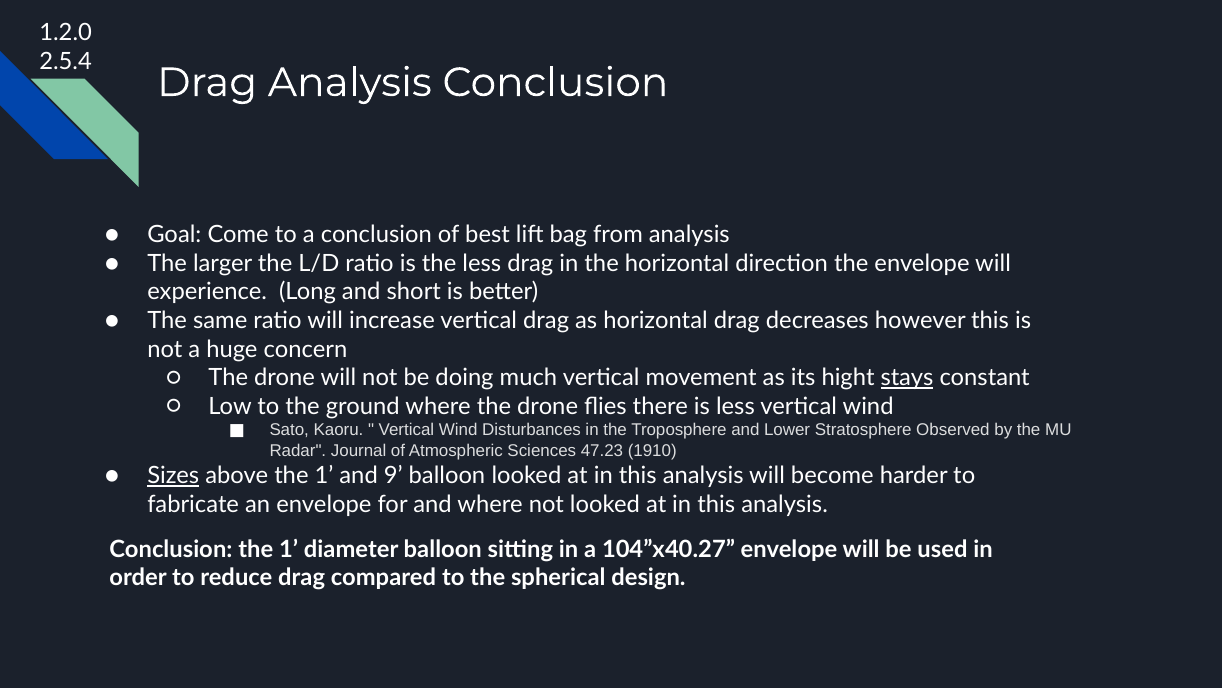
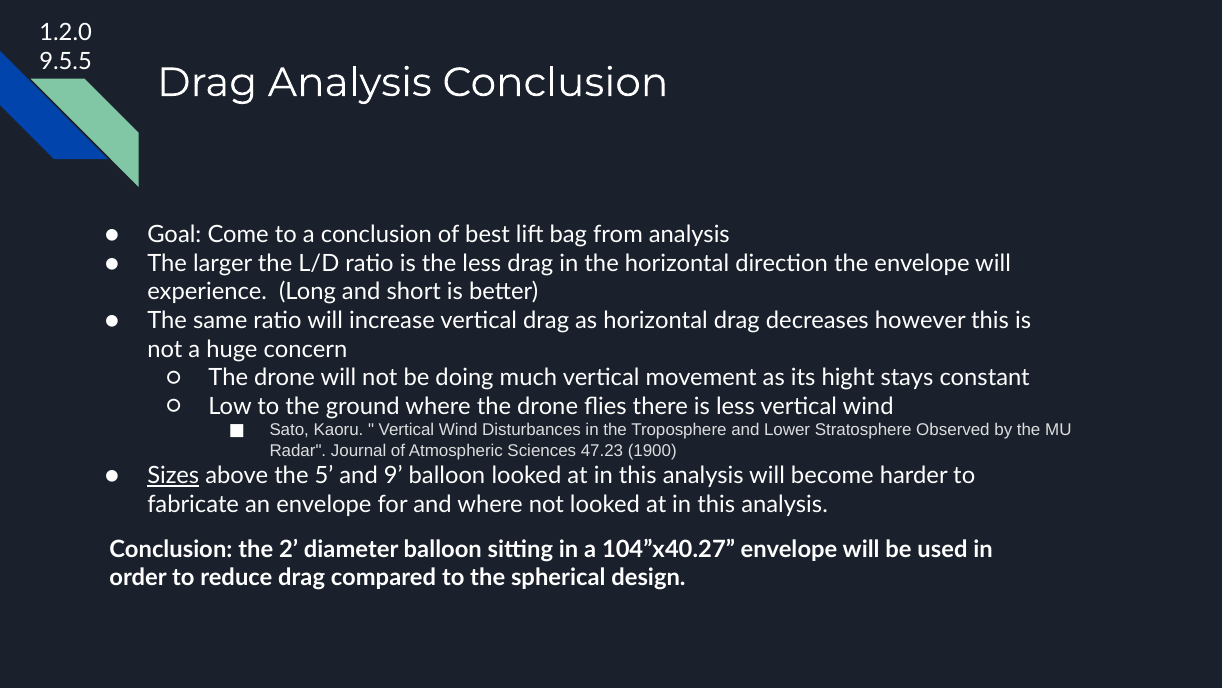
2.5.4: 2.5.4 -> 9.5.5 (66, 61)
stays underline: present -> none (907, 377)
1910: 1910 -> 1900 (652, 450)
above the 1: 1 -> 5 (324, 475)
Conclusion the 1: 1 -> 2 (289, 549)
